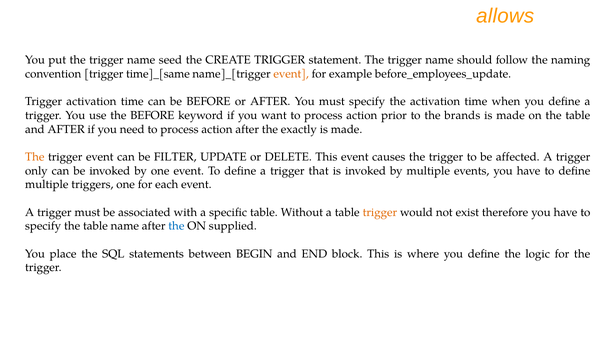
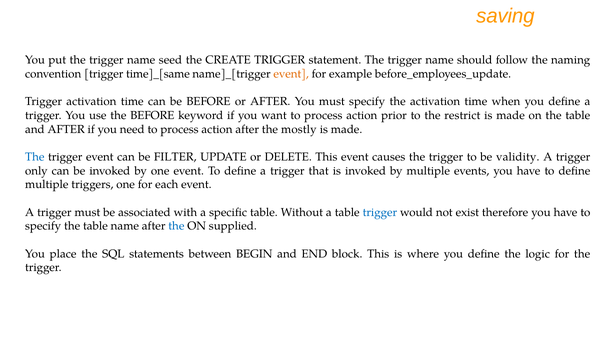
allows: allows -> saving (505, 16)
brands: brands -> restrict (462, 116)
exactly: exactly -> mostly (299, 129)
The colour: orange -> blue (35, 157)
affected: affected -> validity (518, 157)
trigger colour: orange -> blue (380, 213)
